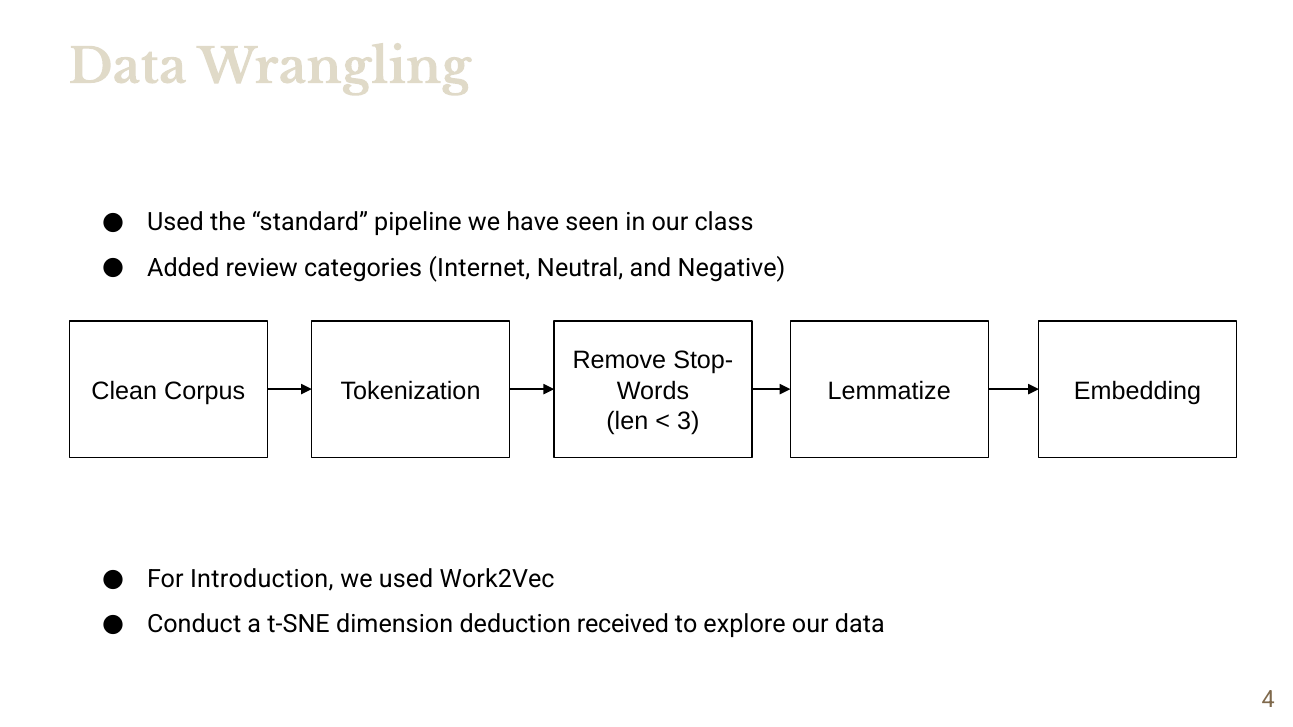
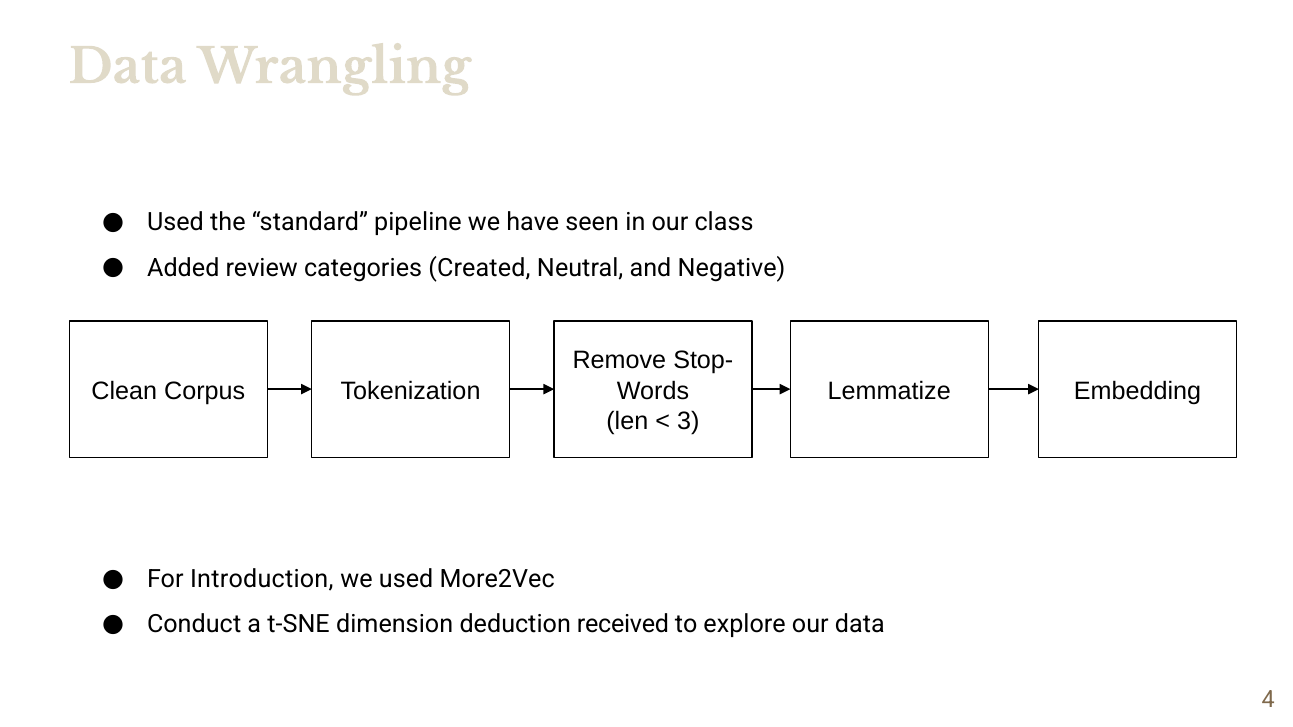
Internet: Internet -> Created (479, 268)
Work2Vec: Work2Vec -> More2Vec (497, 579)
